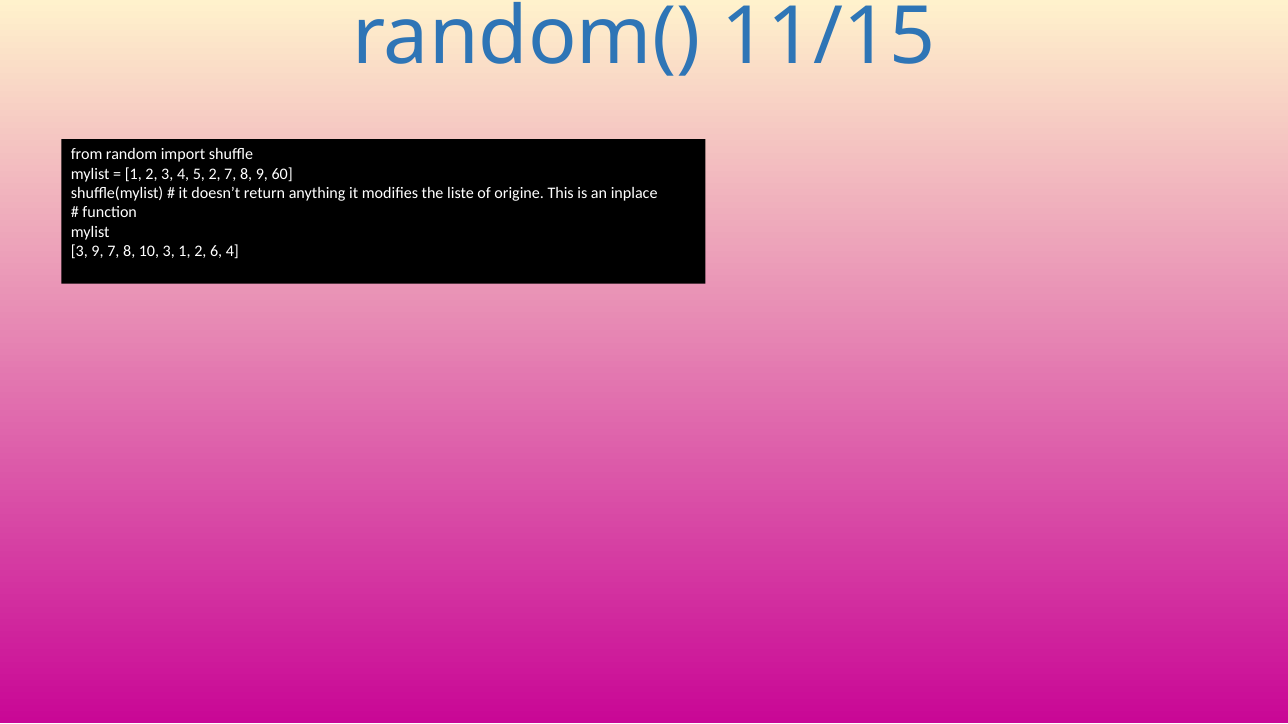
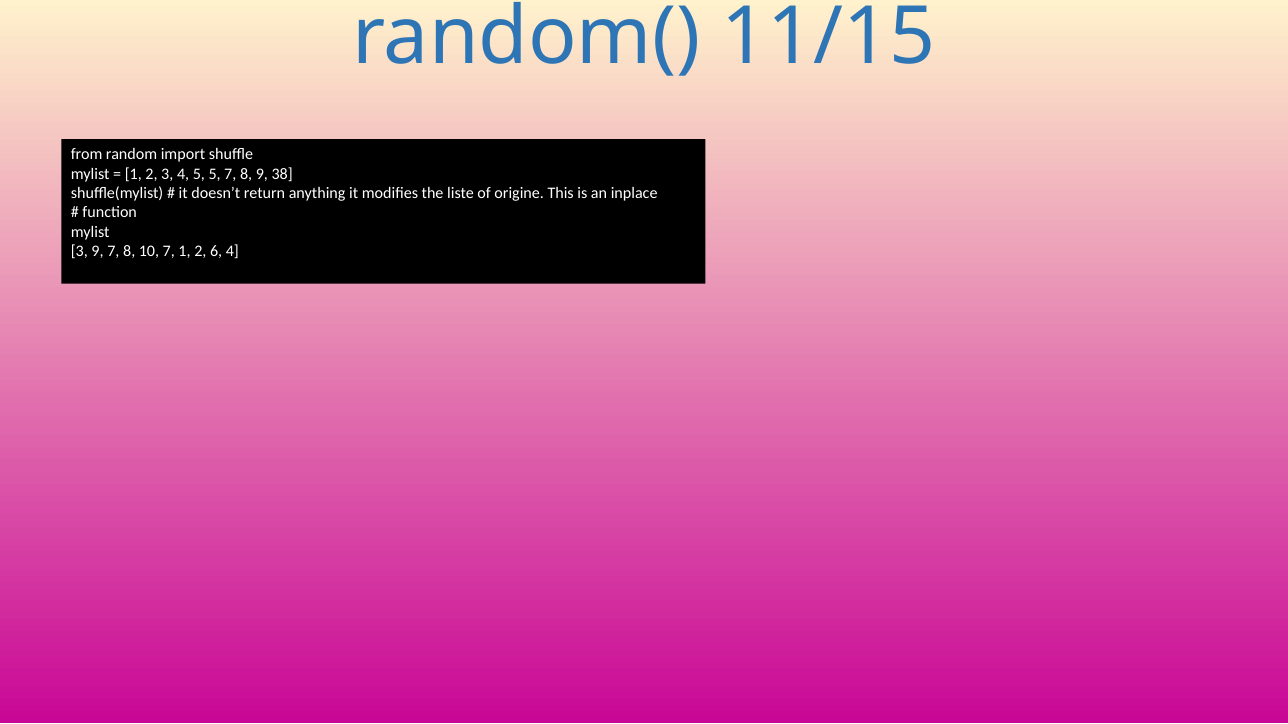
5 2: 2 -> 5 (215, 174)
60: 60 -> 38 (282, 174)
10 3: 3 -> 7 (169, 251)
